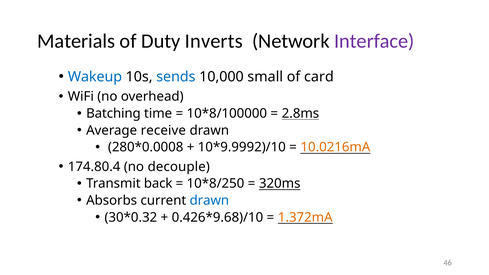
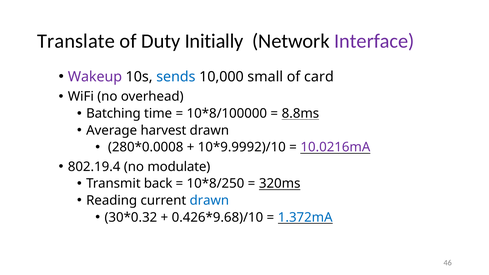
Materials: Materials -> Translate (76, 41)
Inverts: Inverts -> Initially (214, 41)
Wakeup colour: blue -> purple (95, 77)
2.8ms: 2.8ms -> 8.8ms (300, 114)
receive: receive -> harvest (163, 130)
10.0216mA colour: orange -> purple (335, 147)
174.80.4: 174.80.4 -> 802.19.4 (94, 167)
decouple: decouple -> modulate (179, 167)
Absorbs: Absorbs -> Reading (112, 200)
1.372mA colour: orange -> blue (305, 217)
